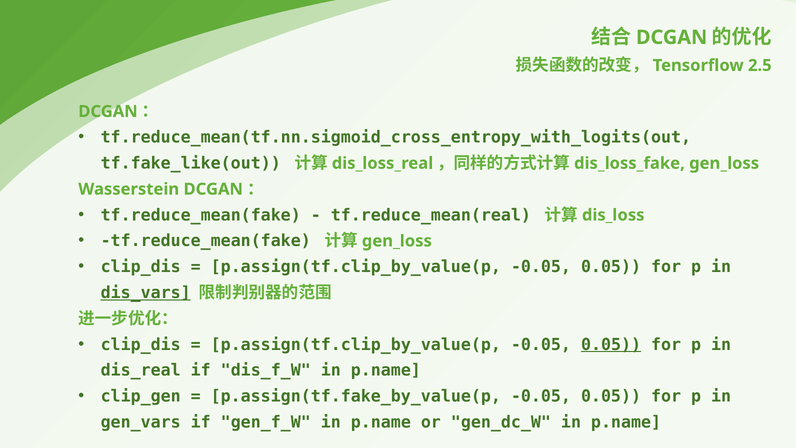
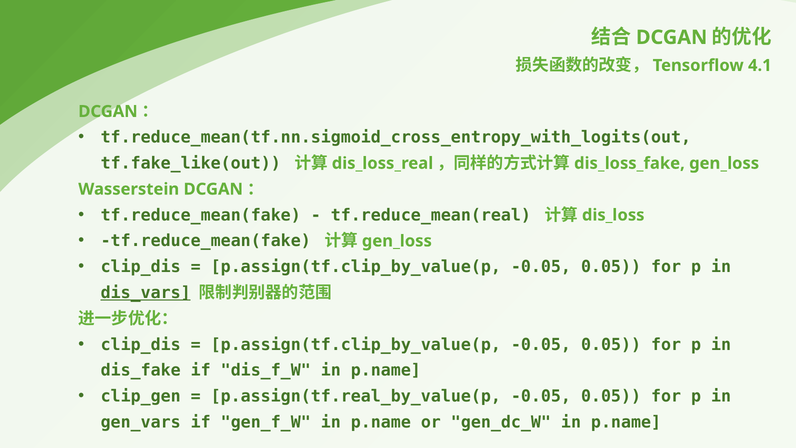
2.5: 2.5 -> 4.1 (760, 65)
0.05 underline: present -> none (611, 344)
dis_real: dis_real -> dis_fake (141, 370)
p.assign(tf.fake_by_value(p: p.assign(tf.fake_by_value(p -> p.assign(tf.real_by_value(p (356, 396)
